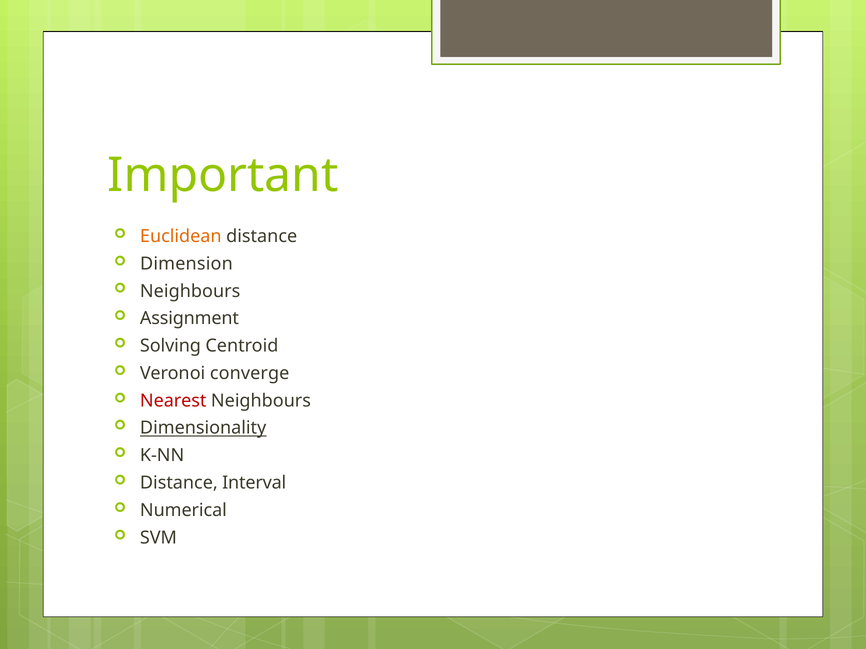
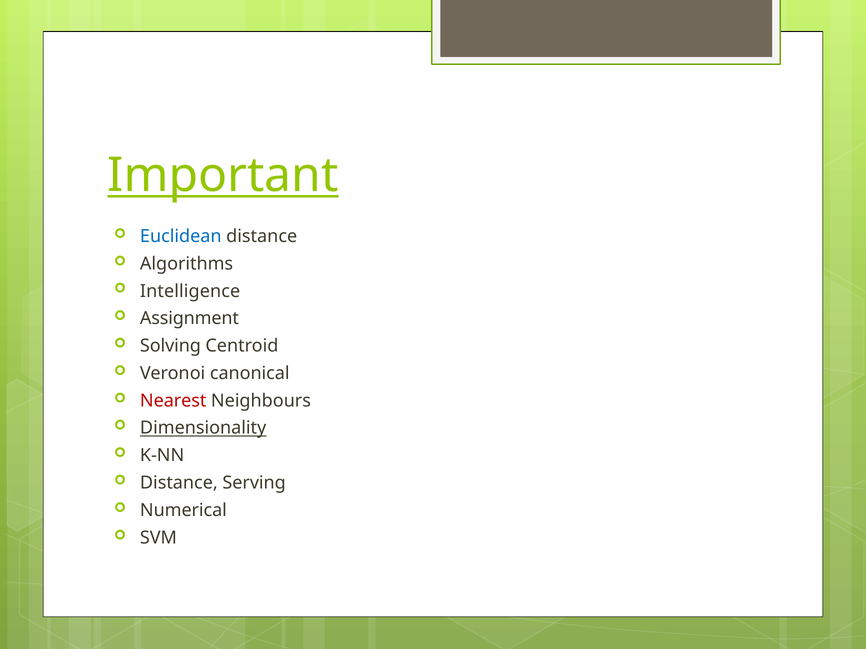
Important underline: none -> present (223, 176)
Euclidean colour: orange -> blue (181, 236)
Dimension: Dimension -> Algorithms (187, 264)
Neighbours: Neighbours -> Intelligence (190, 291)
converge: converge -> canonical (250, 374)
Interval: Interval -> Serving (254, 483)
